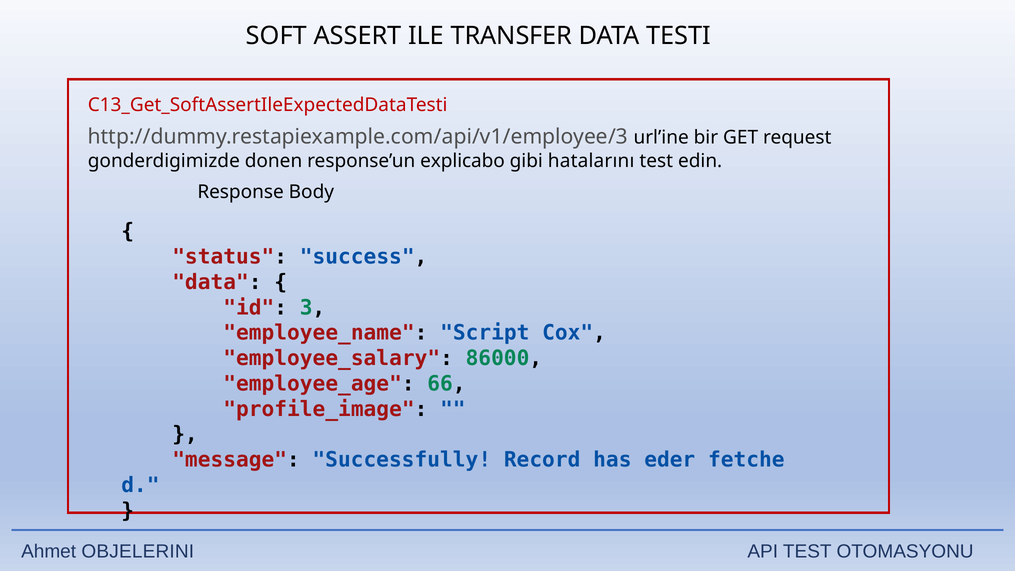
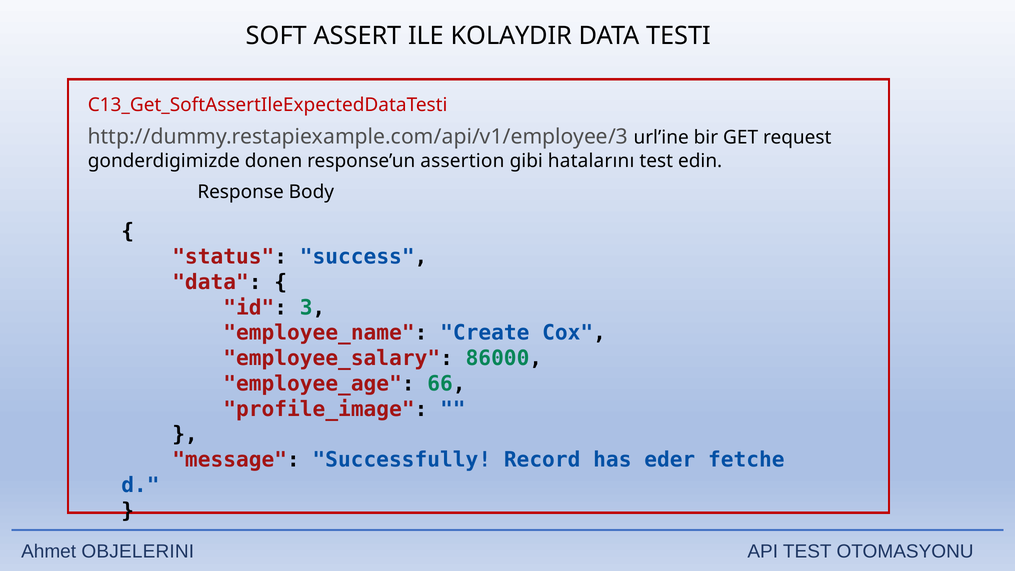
TRANSFER: TRANSFER -> KOLAYDIR (511, 36)
explicabo: explicabo -> assertion (462, 161)
Script: Script -> Create (485, 333)
